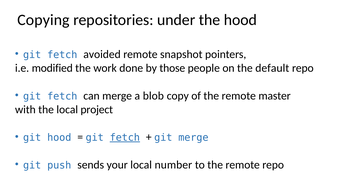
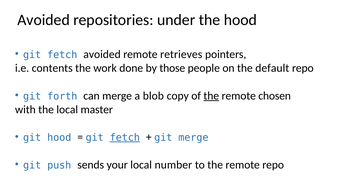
Copying: Copying -> Avoided (44, 20)
snapshot: snapshot -> retrieves (181, 54)
modified: modified -> contents (52, 68)
fetch: fetch -> forth (62, 96)
the underline: none -> present (211, 95)
master: master -> chosen (275, 95)
project: project -> master (97, 109)
